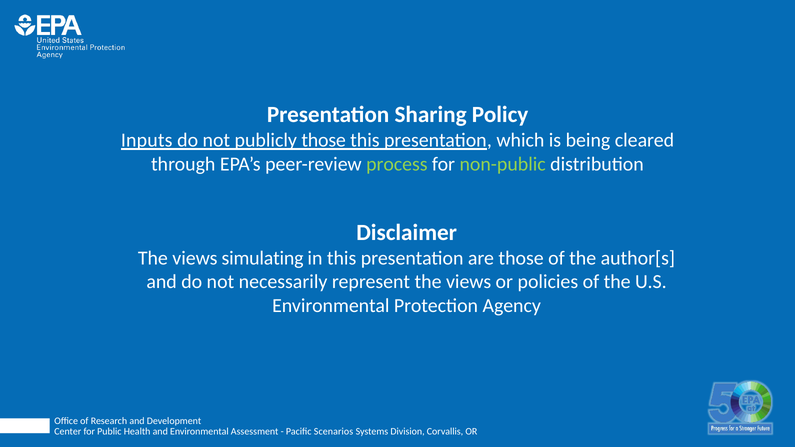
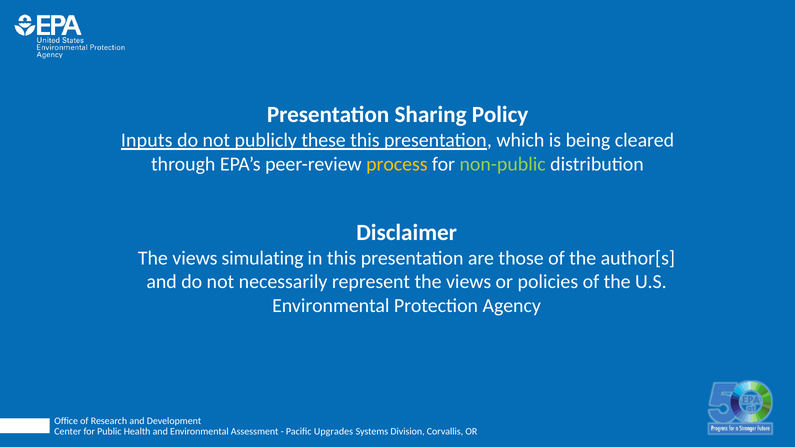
publicly those: those -> these (324, 140)
process colour: light green -> yellow (397, 164)
Scenarios: Scenarios -> Upgrades (334, 432)
